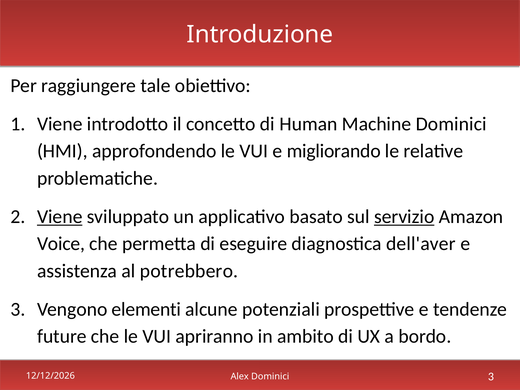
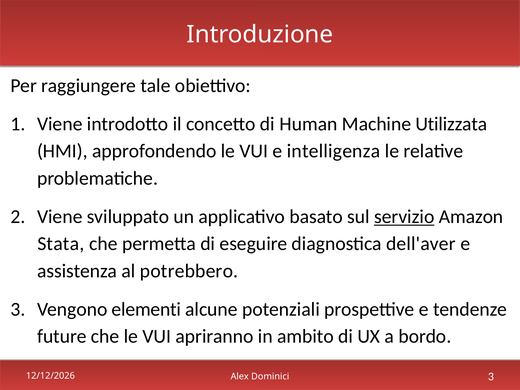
Machine Dominici: Dominici -> Utilizzata (451, 124)
migliorando: migliorando -> intelligenza (334, 151)
Viene underline: present -> none (60, 217)
Voice: Voice -> Stata (61, 244)
